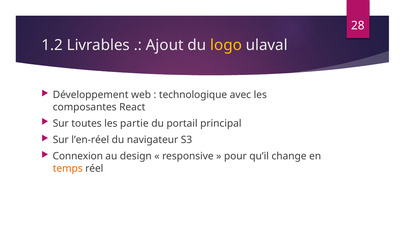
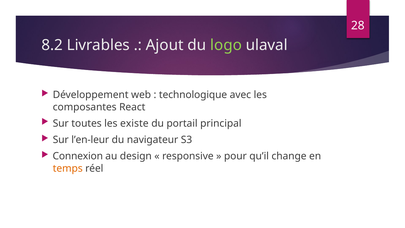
1.2: 1.2 -> 8.2 (52, 45)
logo colour: yellow -> light green (226, 45)
partie: partie -> existe (134, 123)
l’en-réel: l’en-réel -> l’en-leur (90, 140)
